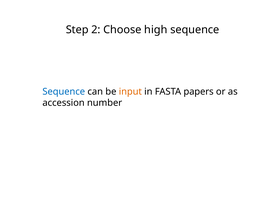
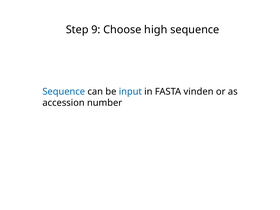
2: 2 -> 9 (96, 30)
input colour: orange -> blue (130, 92)
papers: papers -> vinden (199, 92)
